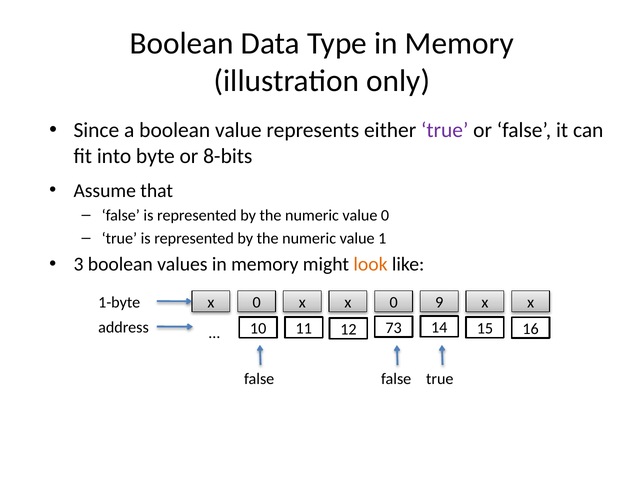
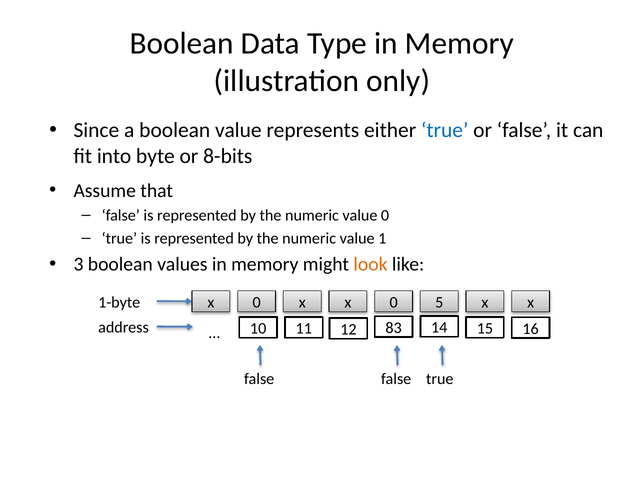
true colour: purple -> blue (445, 130)
9: 9 -> 5 (439, 302)
73: 73 -> 83 (394, 328)
